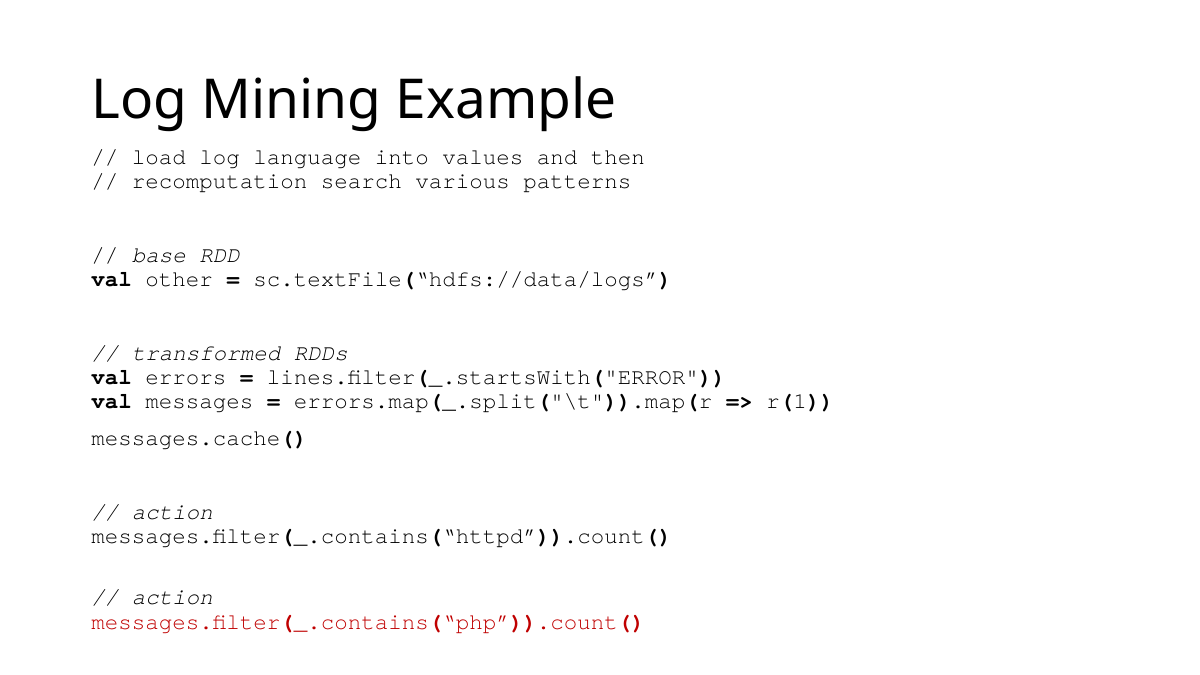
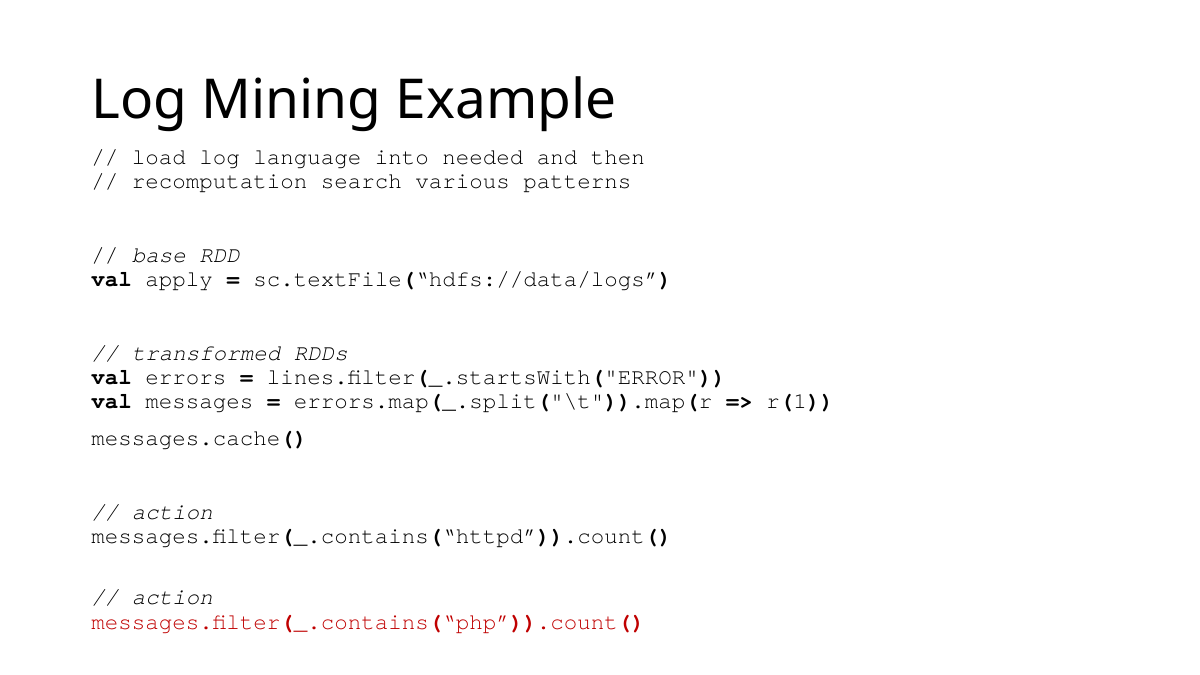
values: values -> needed (483, 157)
other: other -> apply (179, 279)
